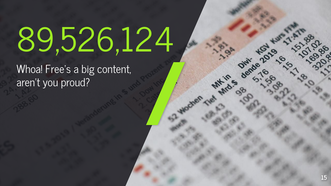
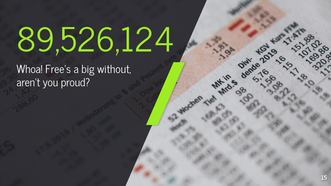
content: content -> without (114, 70)
